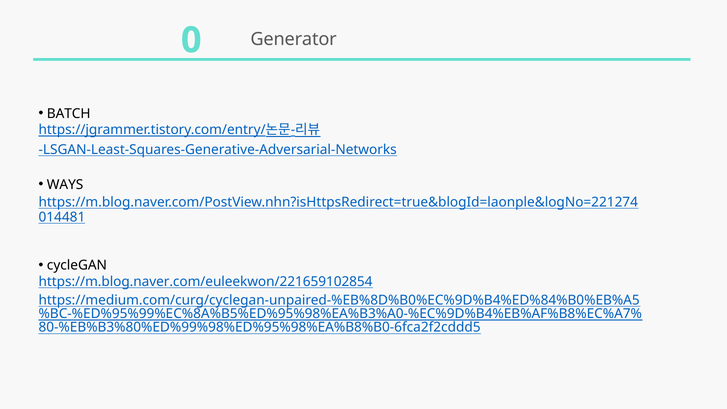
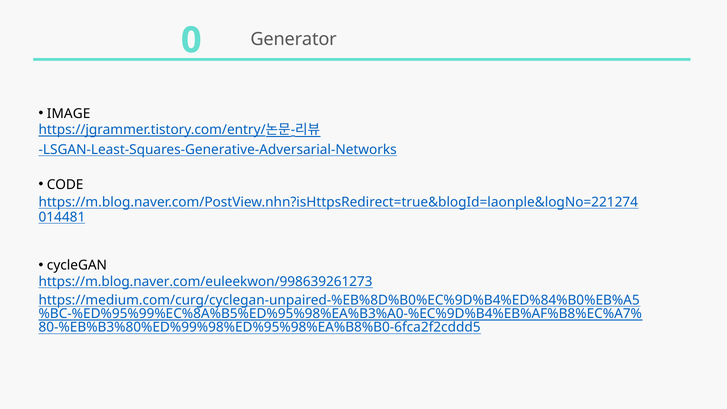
BATCH: BATCH -> IMAGE (69, 114)
WAYS: WAYS -> CODE (65, 184)
https://m.blog.naver.com/euleekwon/221659102854: https://m.blog.naver.com/euleekwon/221659102854 -> https://m.blog.naver.com/euleekwon/998639261273 (206, 282)
